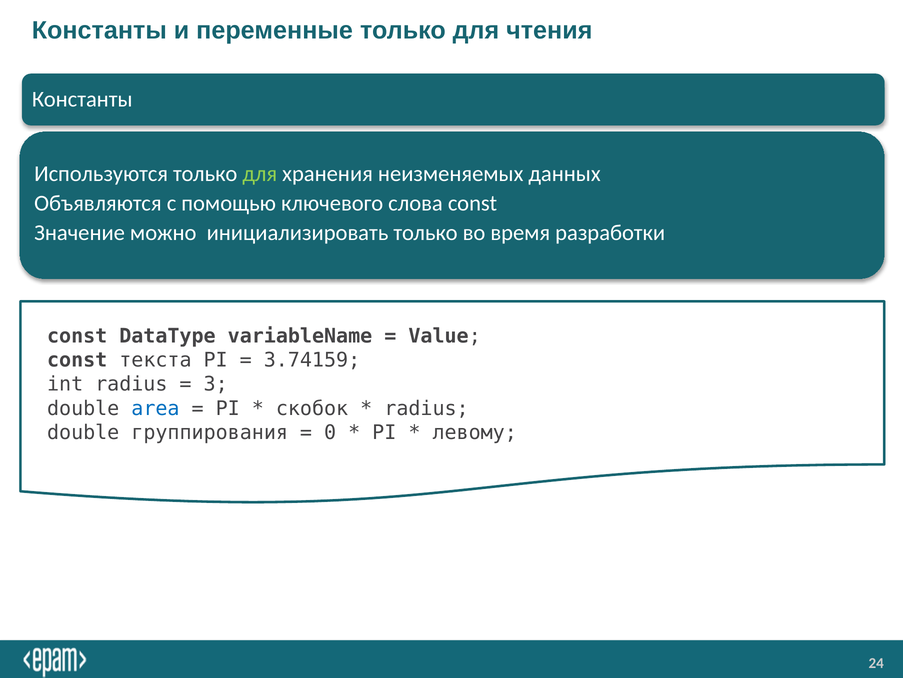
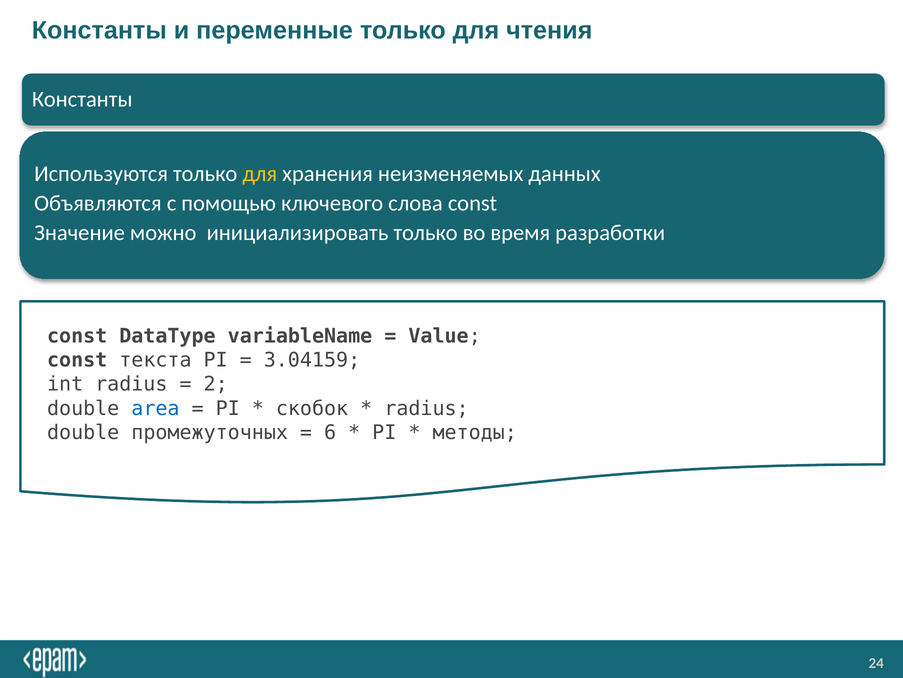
для colour: light green -> yellow (260, 173)
3.74159: 3.74159 -> 3.04159 (312, 360)
3: 3 -> 2 (216, 384)
группирования: группирования -> промежуточных (210, 432)
0: 0 -> 6 (330, 432)
левому: левому -> методы (475, 432)
